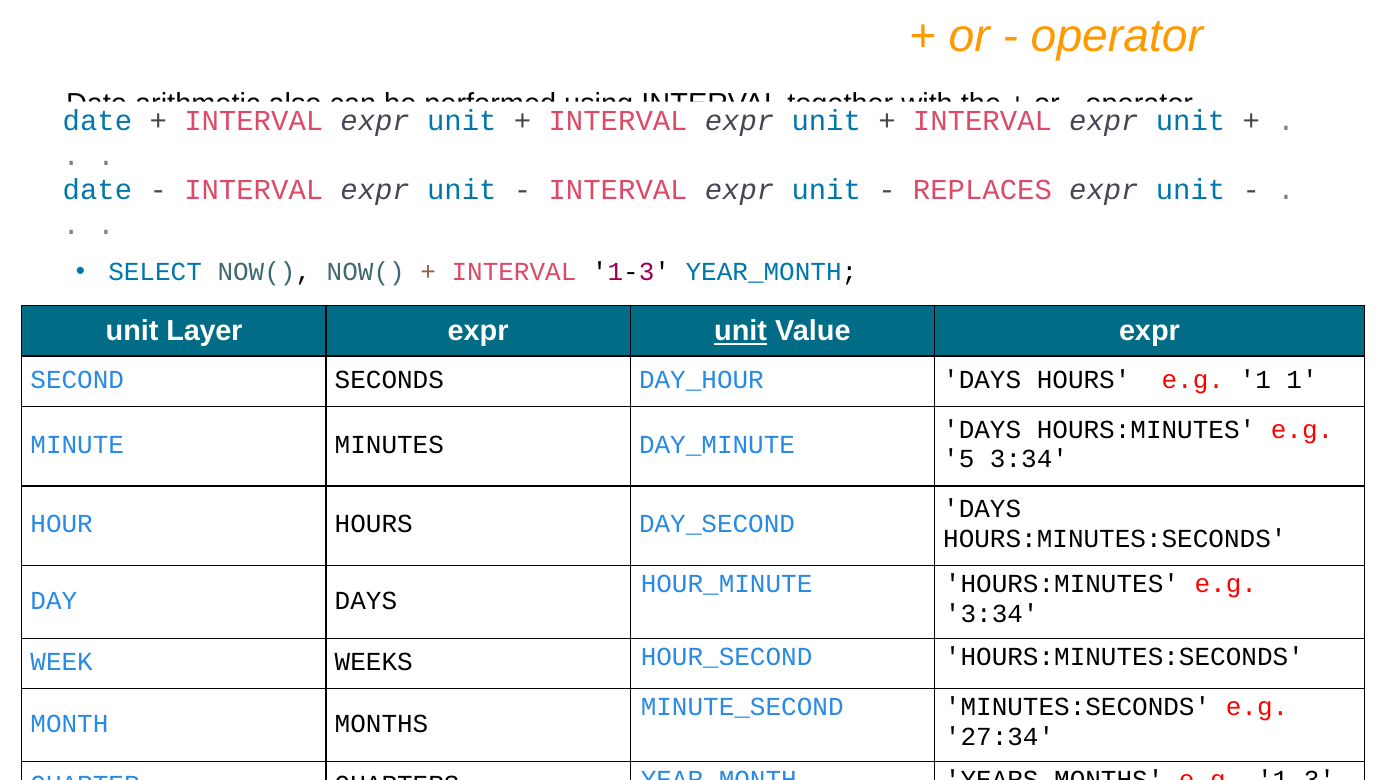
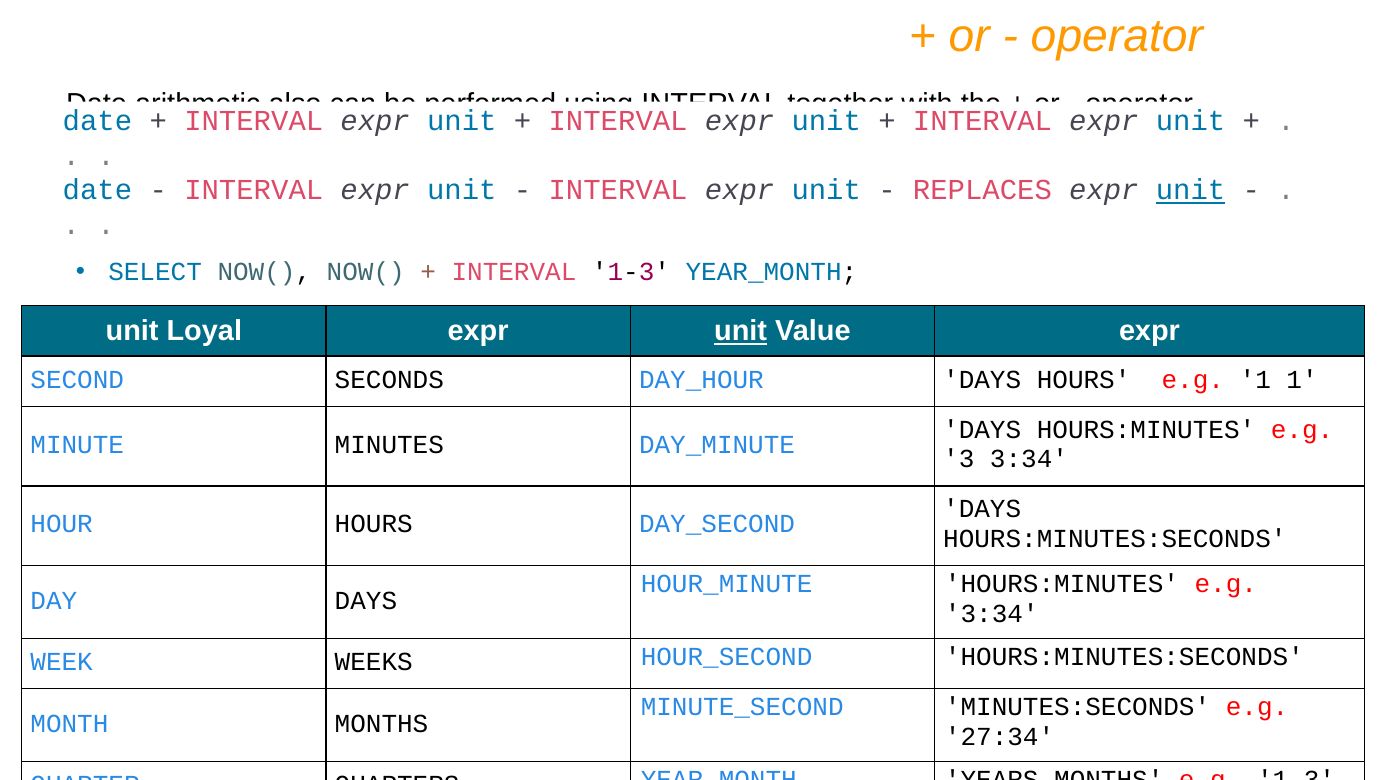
unit underline: none -> present (1191, 190)
Layer: Layer -> Loyal (204, 331)
5: 5 -> 3 (959, 459)
